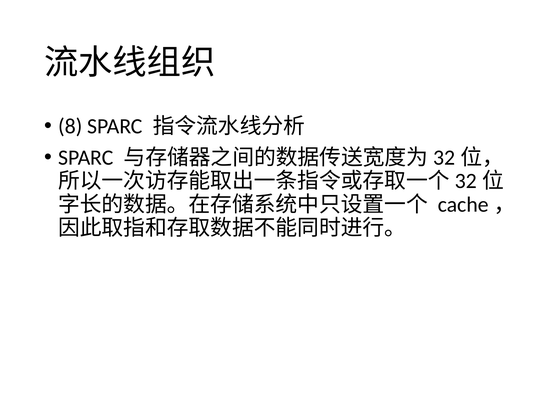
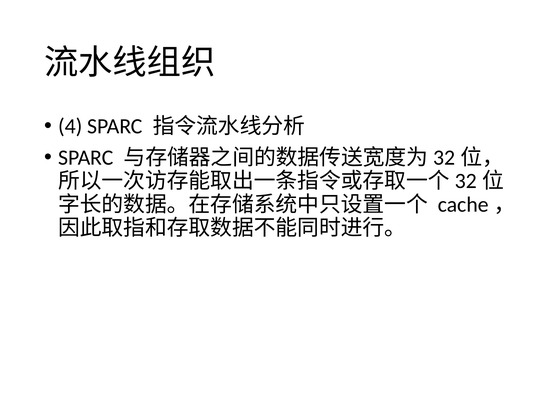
8: 8 -> 4 (70, 126)
